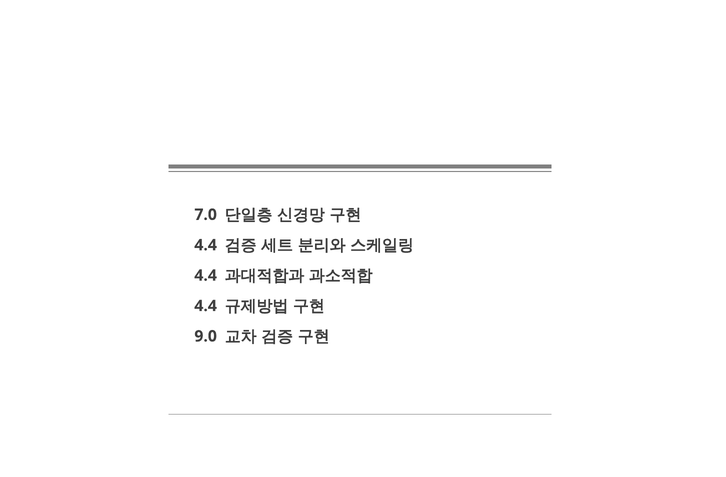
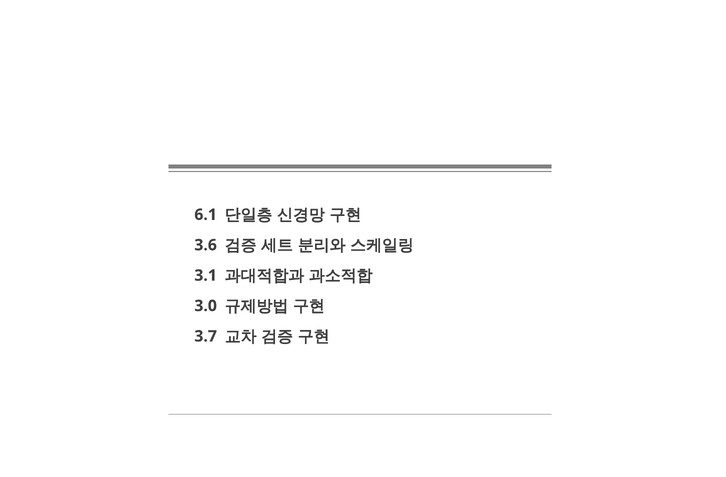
7.0: 7.0 -> 6.1 (206, 215)
4.4: 4.4 -> 3.6 (206, 245)
4.4: 4.4 -> 3.1 (206, 275)
4.4: 4.4 -> 3.0 (206, 306)
9.0: 9.0 -> 3.7 (206, 336)
